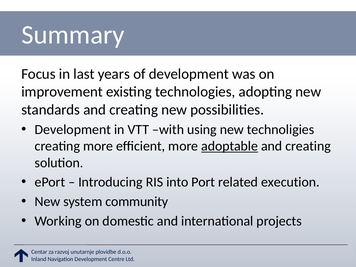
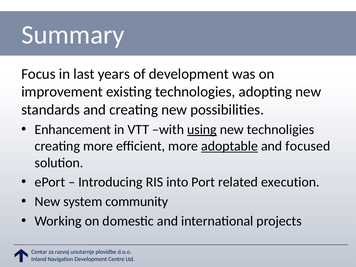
Development: Development -> Enhancement (73, 130)
using underline: none -> present (202, 130)
creating: creating -> focused (308, 146)
